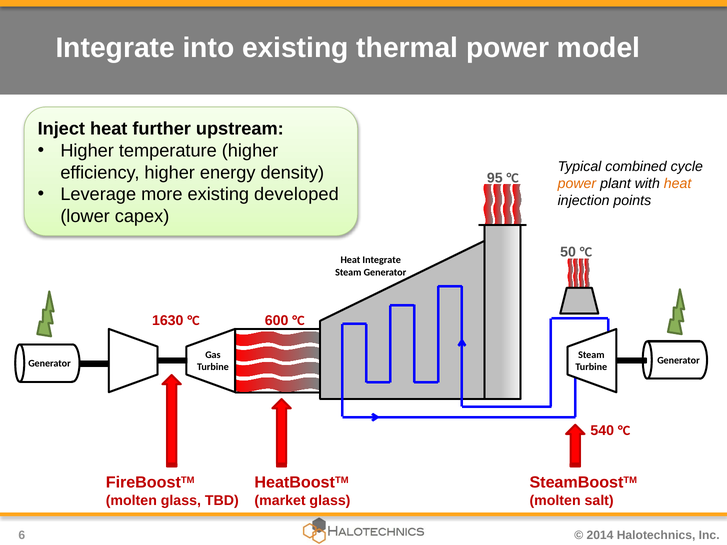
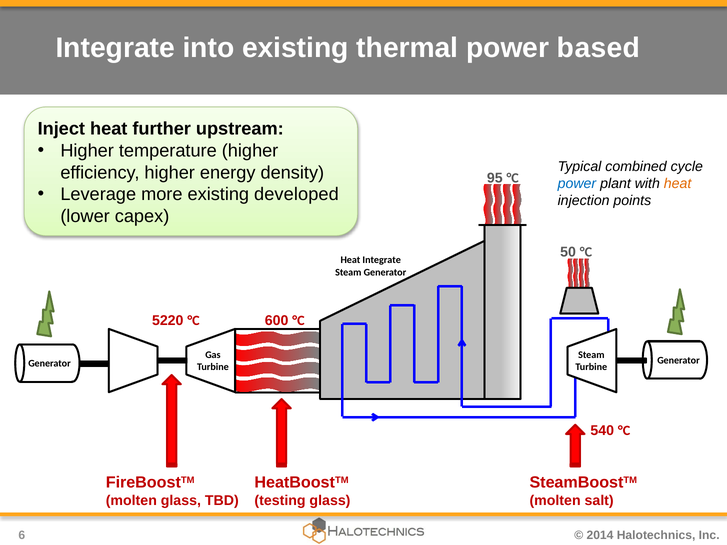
model: model -> based (598, 48)
power colour: orange -> blue (577, 183)
1630: 1630 -> 5220 (168, 321)
market: market -> testing (280, 501)
